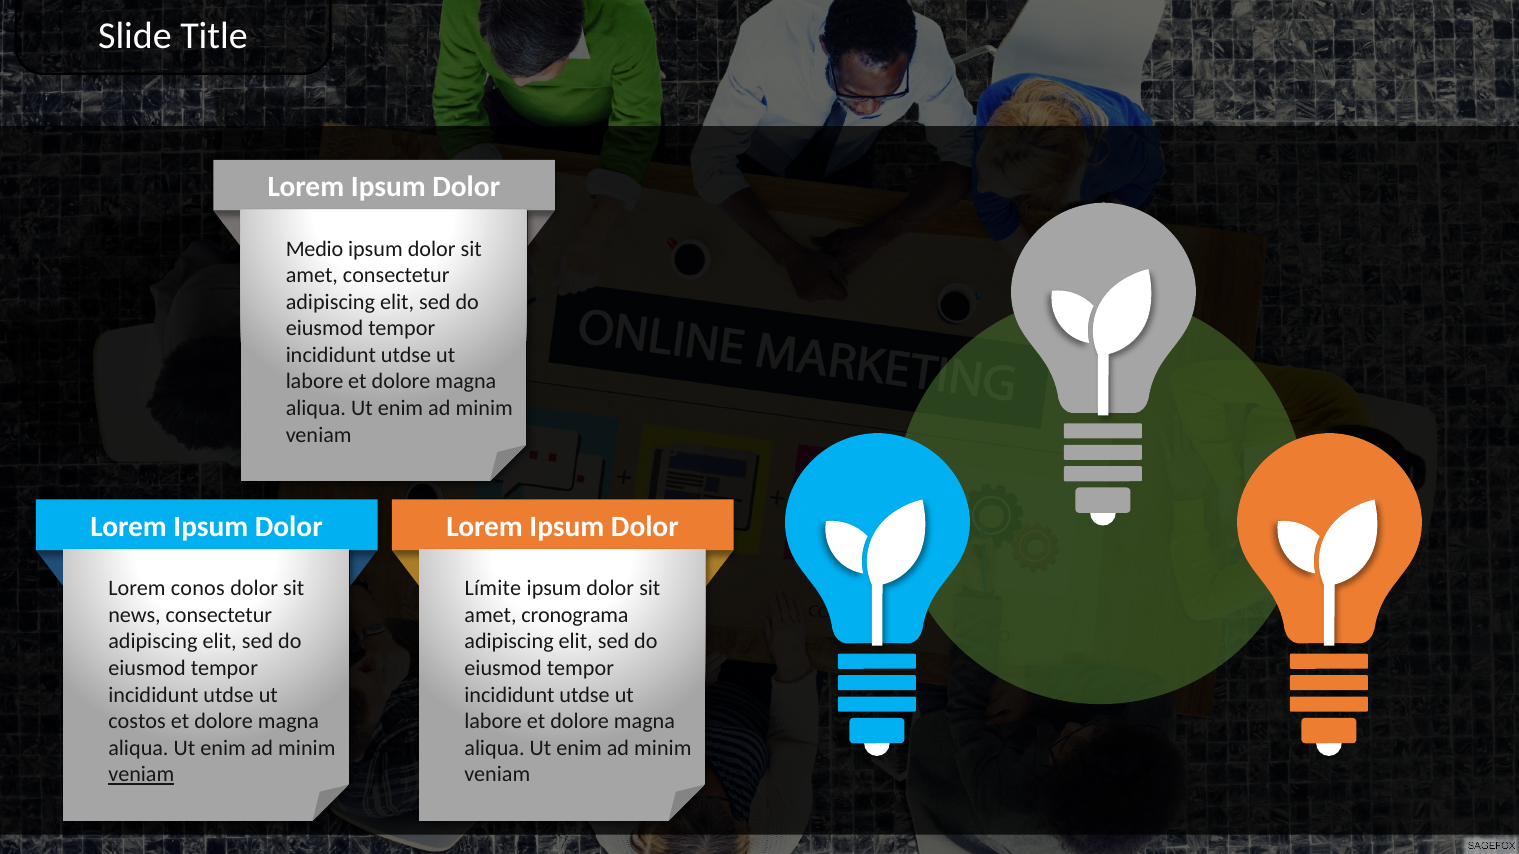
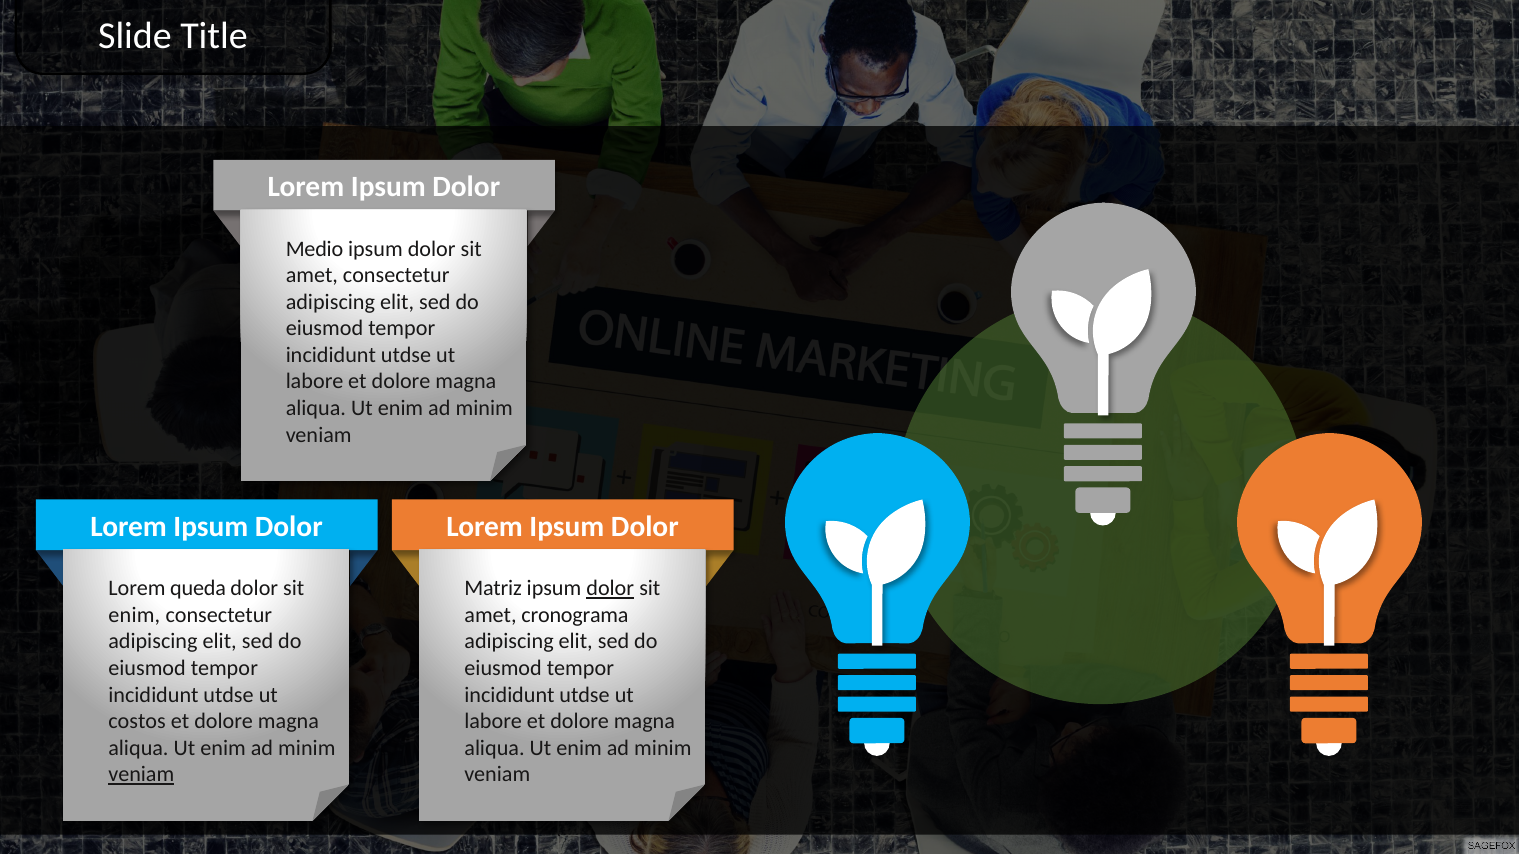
conos: conos -> queda (198, 589)
Límite: Límite -> Matriz (493, 589)
dolor underline: none -> present (610, 589)
news: news -> enim (134, 615)
